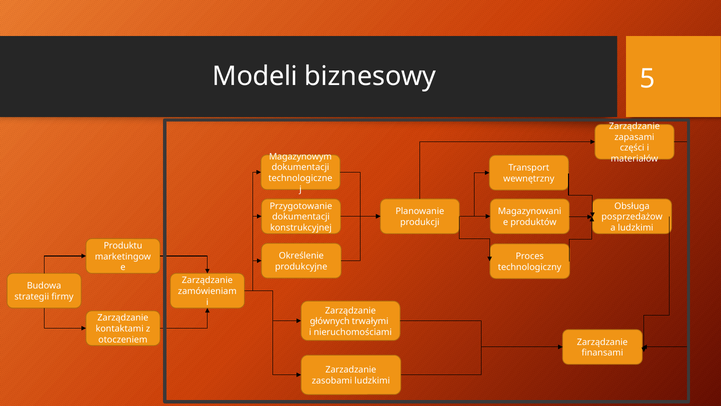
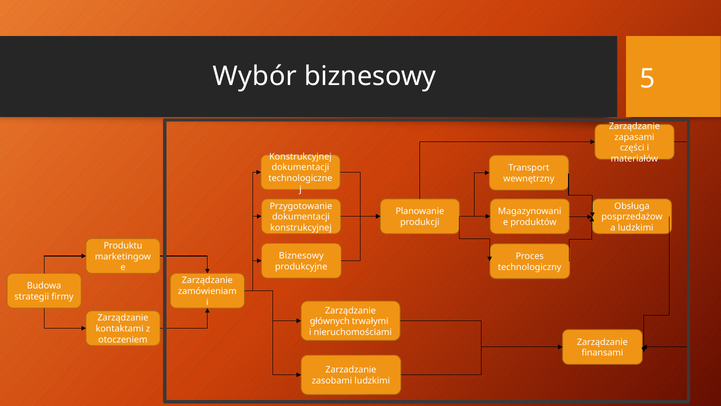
Modeli: Modeli -> Wybór (255, 76)
Magazynowym: Magazynowym -> Konstrukcyjnej (300, 156)
Określenie: Określenie -> Biznesowy (301, 256)
